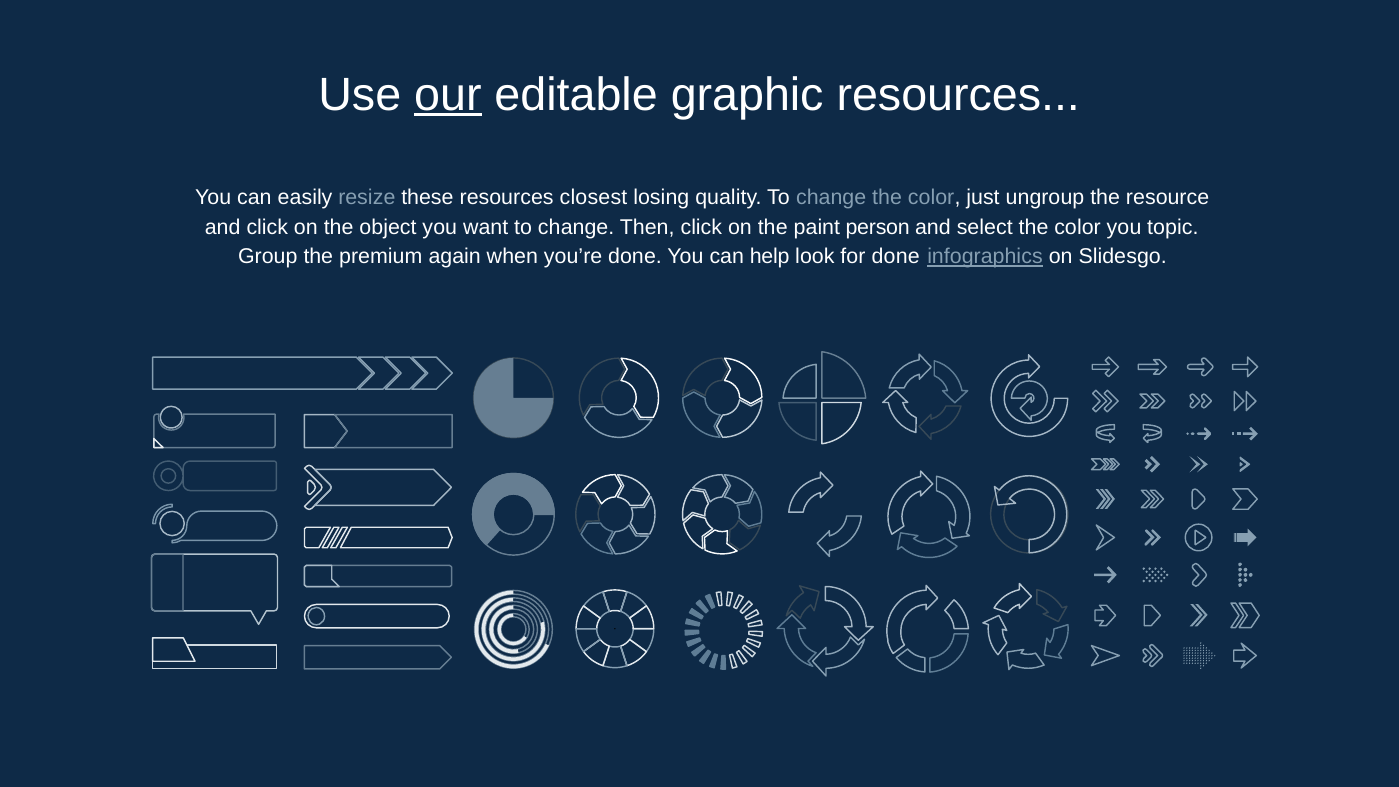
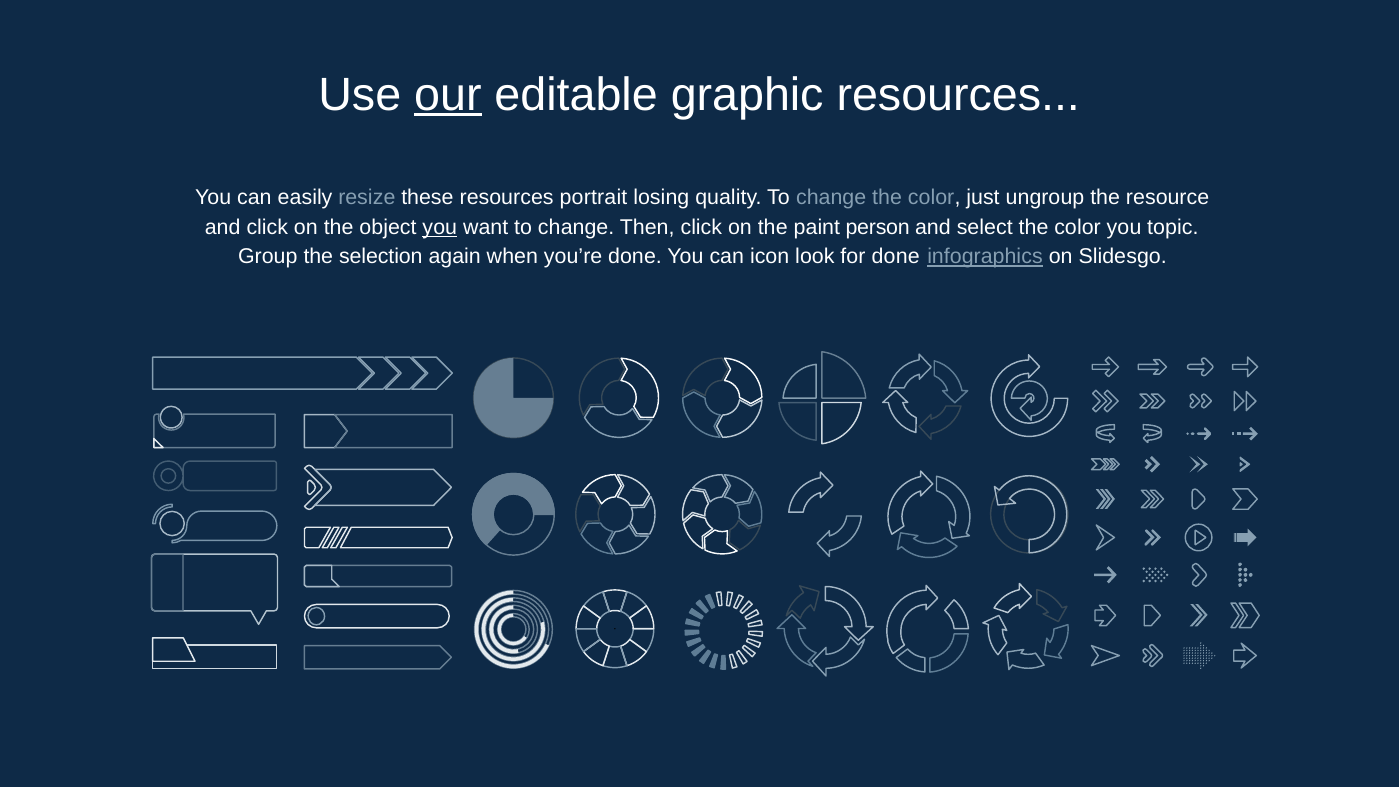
closest: closest -> portrait (594, 198)
you underline: none -> present (440, 227)
premium: premium -> selection (381, 257)
help: help -> icon (770, 257)
